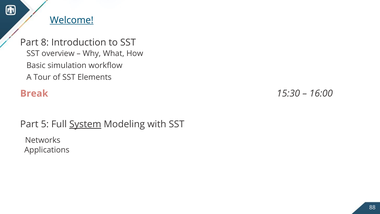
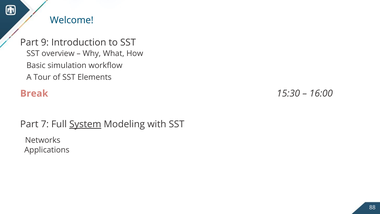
Welcome underline: present -> none (72, 20)
8: 8 -> 9 (45, 42)
5: 5 -> 7 (45, 124)
